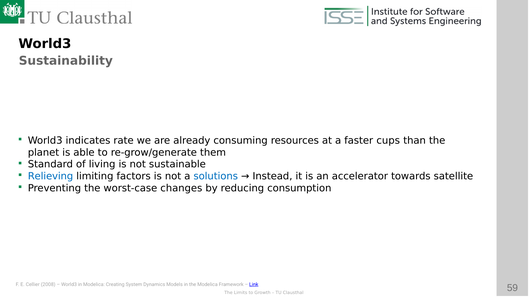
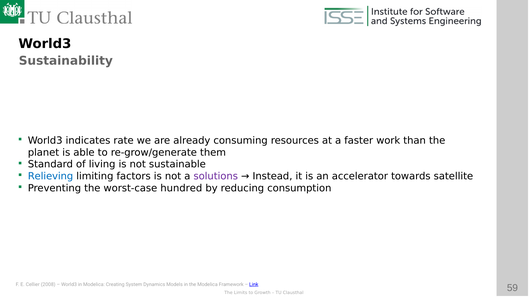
cups: cups -> work (388, 141)
solutions colour: blue -> purple (216, 177)
changes: changes -> hundred (181, 188)
